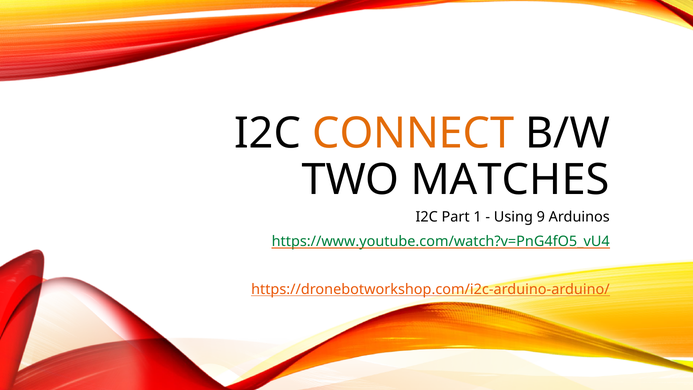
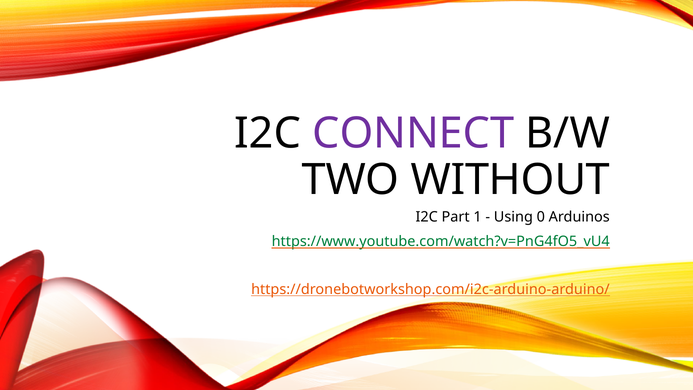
CONNECT colour: orange -> purple (413, 133)
MATCHES: MATCHES -> WITHOUT (510, 180)
9: 9 -> 0 (541, 217)
